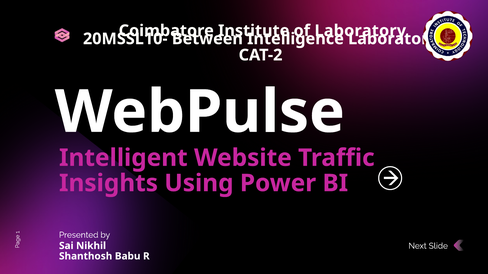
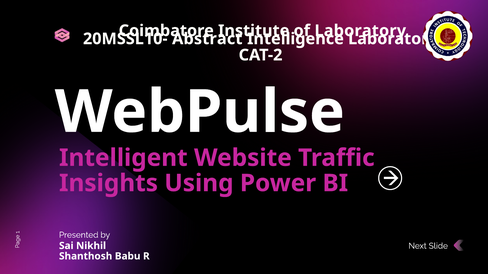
Between: Between -> Abstract (207, 39)
